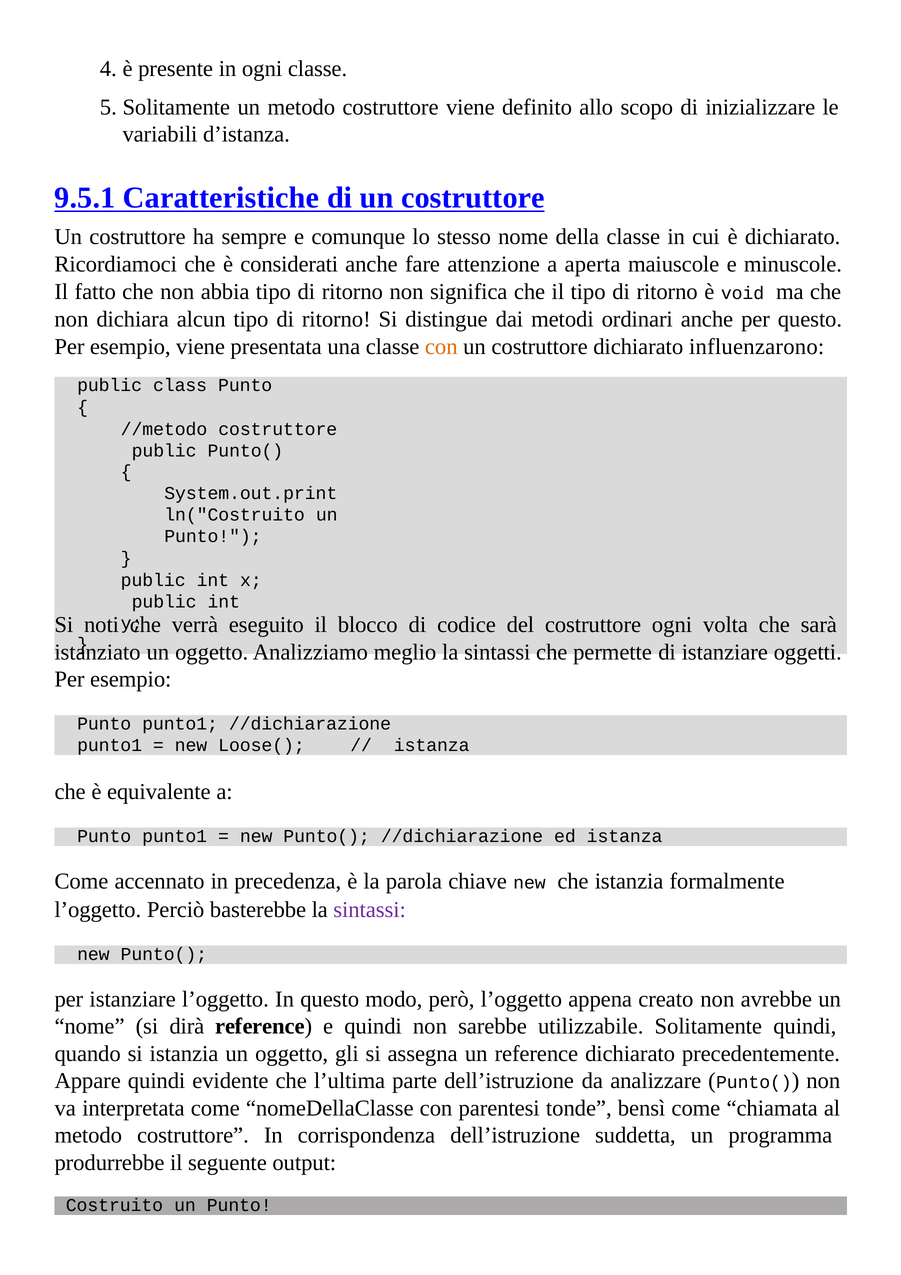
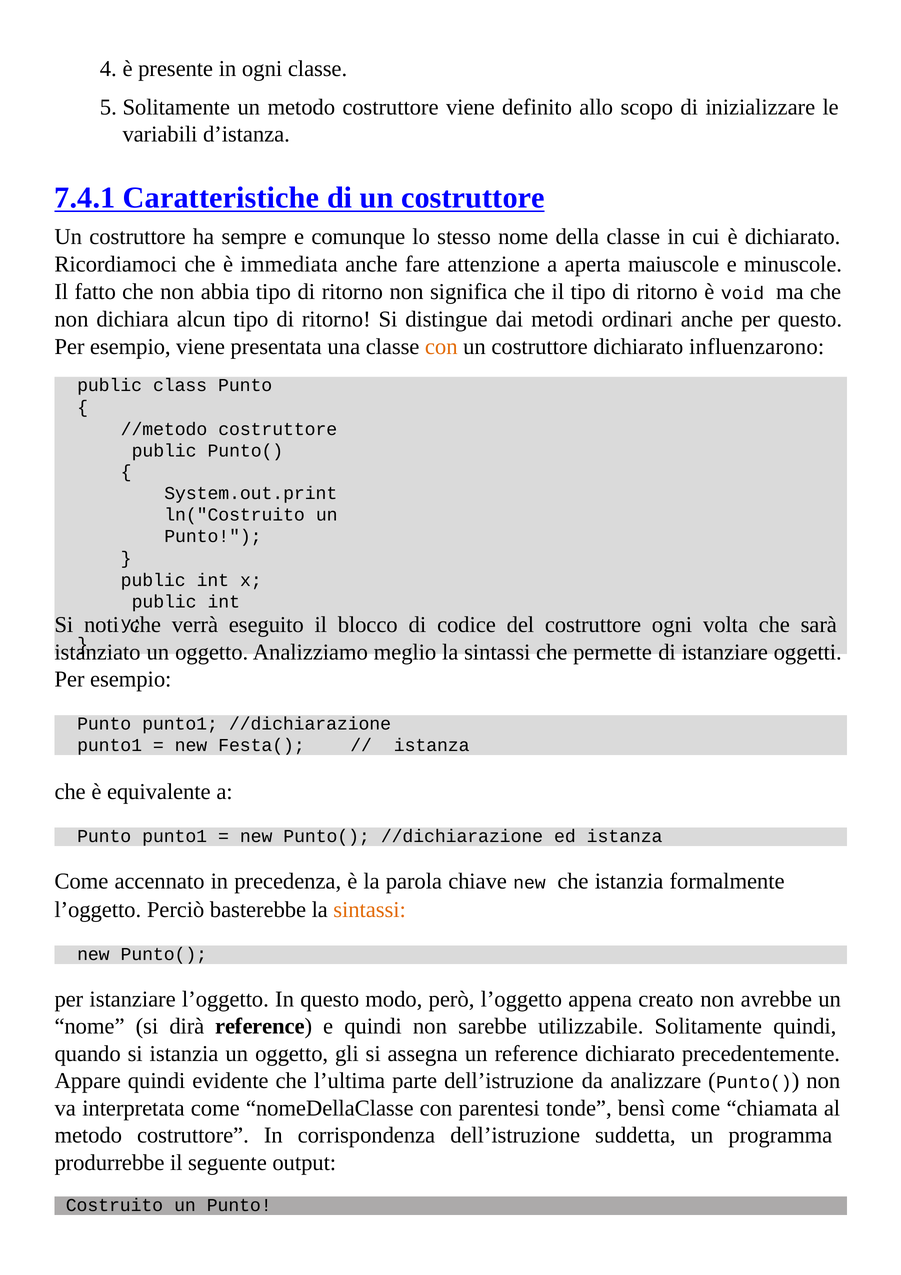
9.5.1: 9.5.1 -> 7.4.1 (85, 198)
considerati: considerati -> immediata (289, 264)
Loose(: Loose( -> Festa( (261, 745)
sintassi colour: purple -> orange (370, 910)
